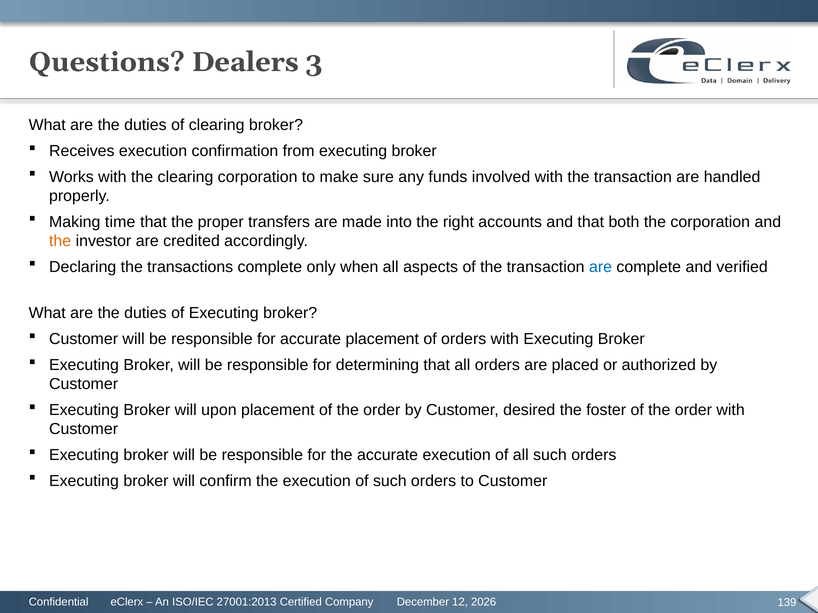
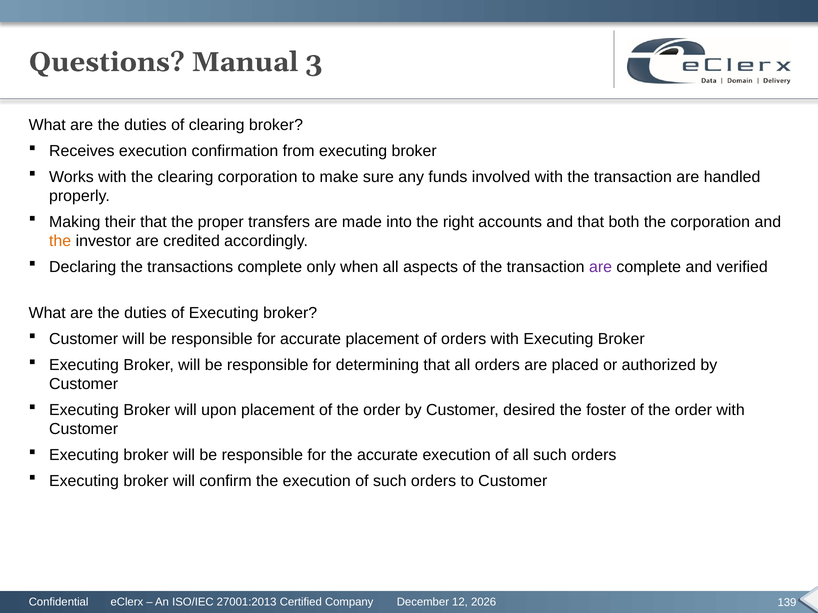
Dealers: Dealers -> Manual (245, 62)
time: time -> their (120, 222)
are colour: blue -> purple (601, 267)
